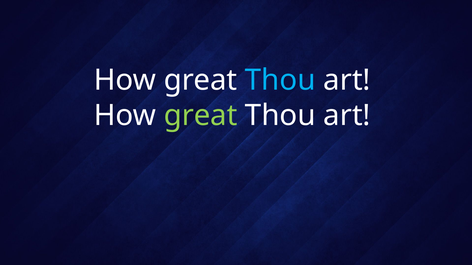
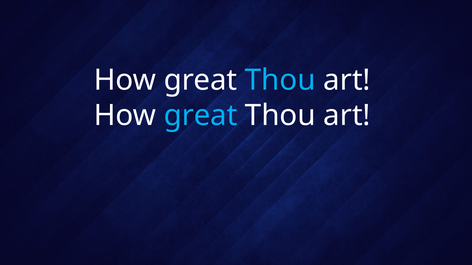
great colour: light green -> light blue (201, 116)
